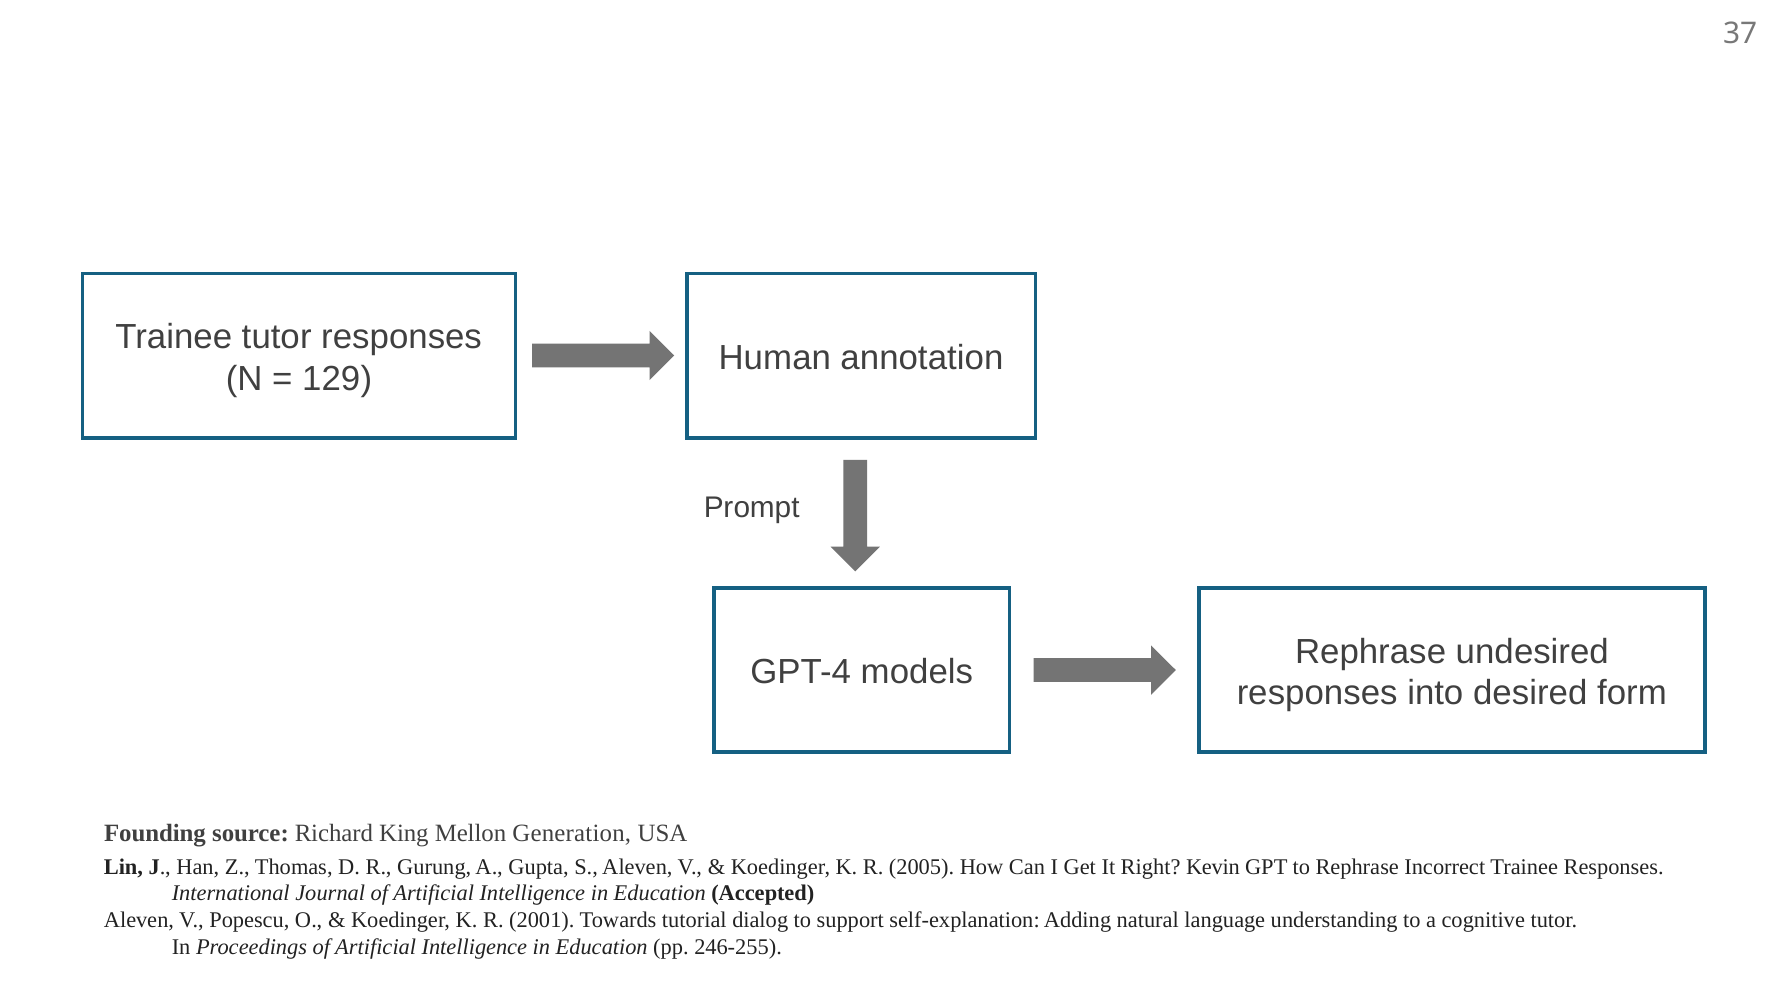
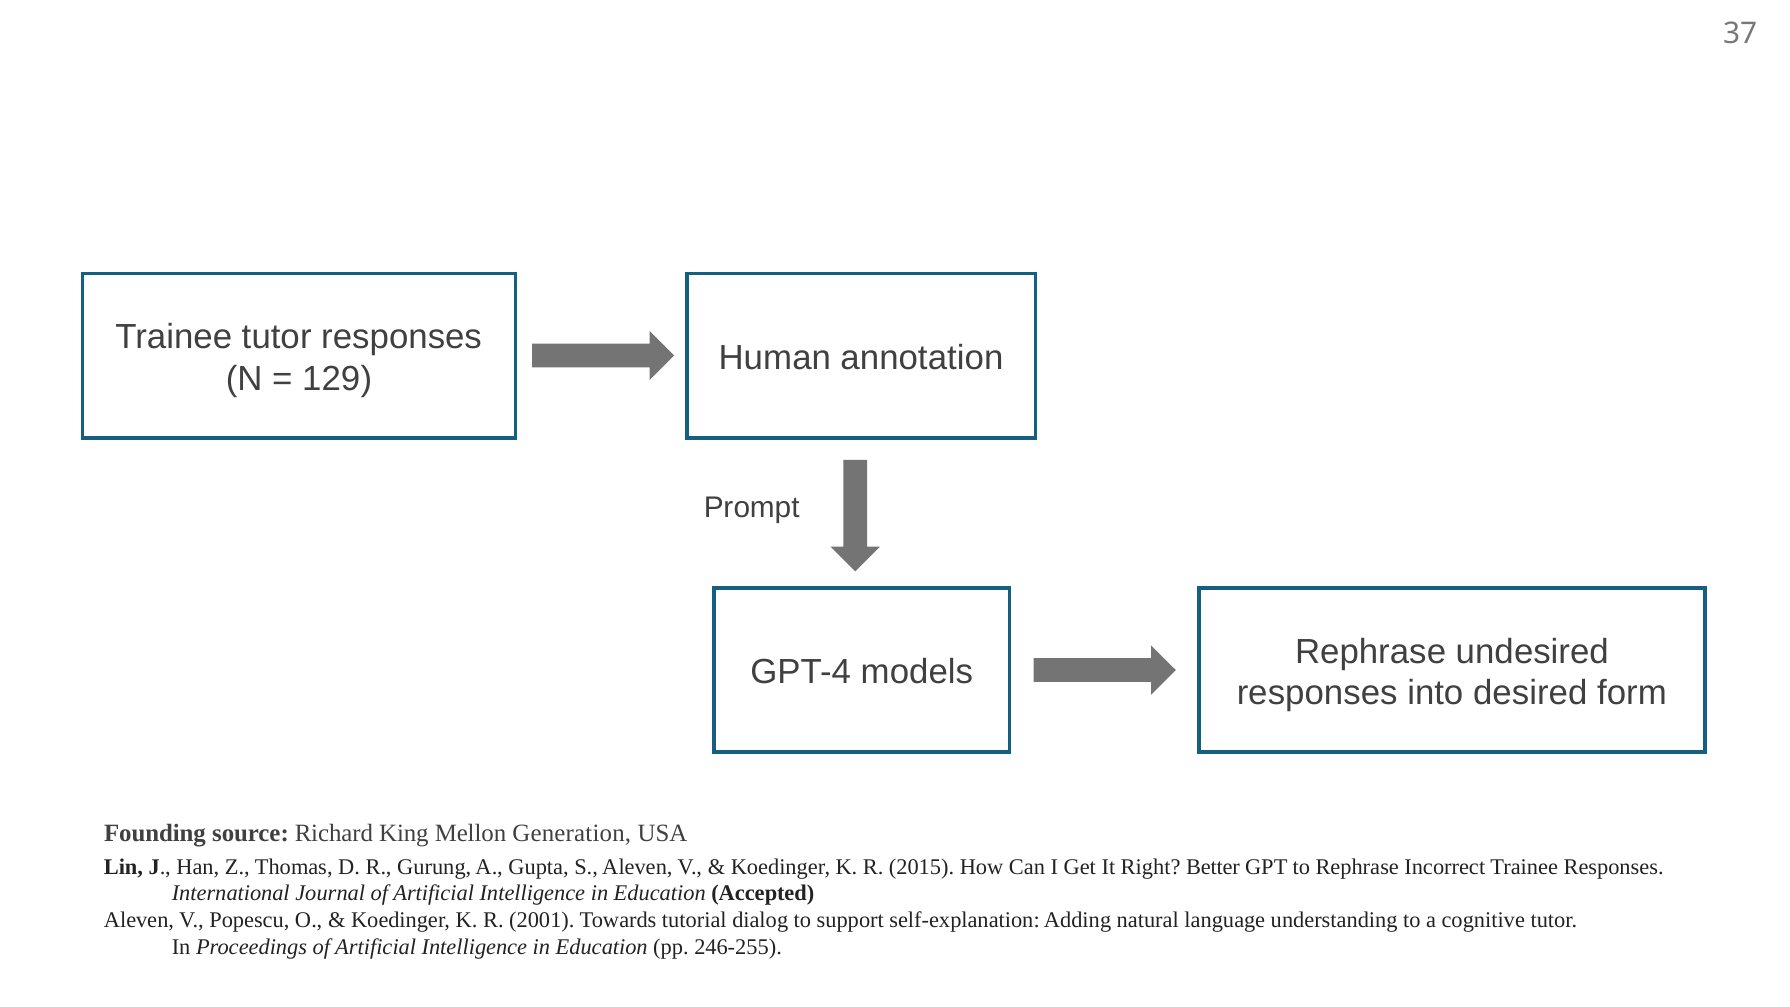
2005: 2005 -> 2015 (922, 867)
Kevin: Kevin -> Better (1213, 867)
